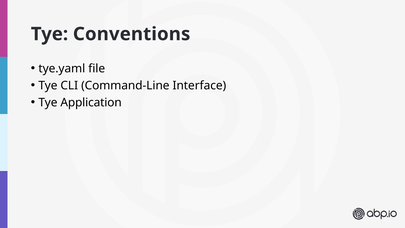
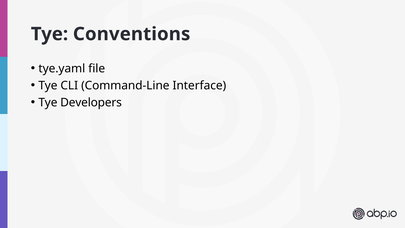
Application: Application -> Developers (91, 102)
